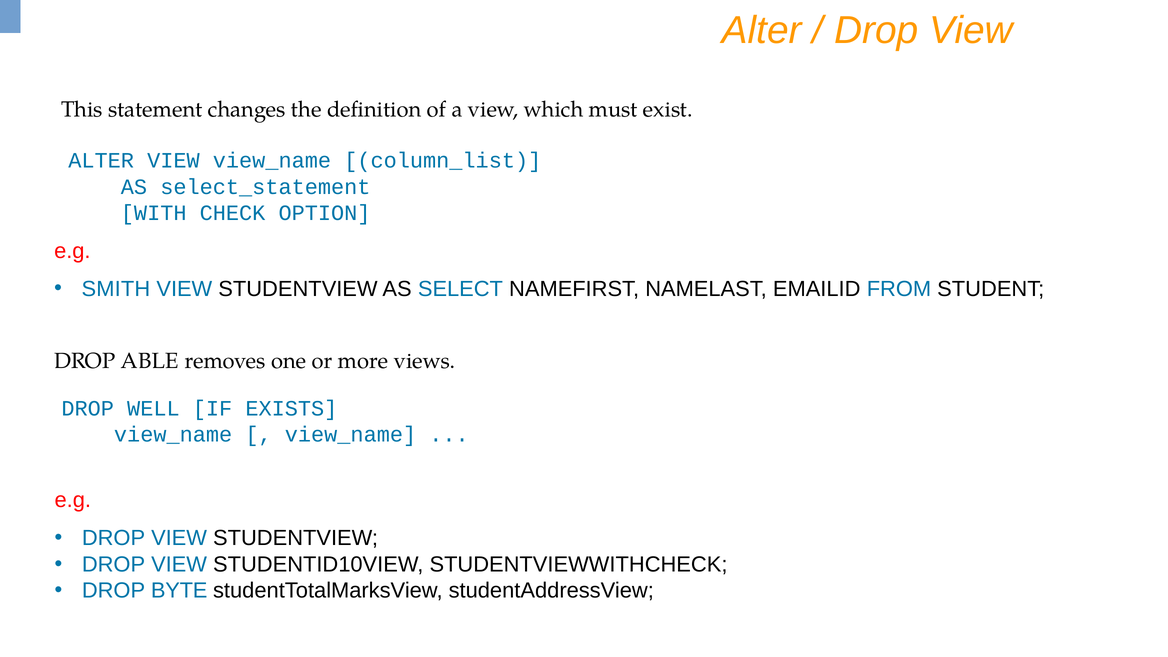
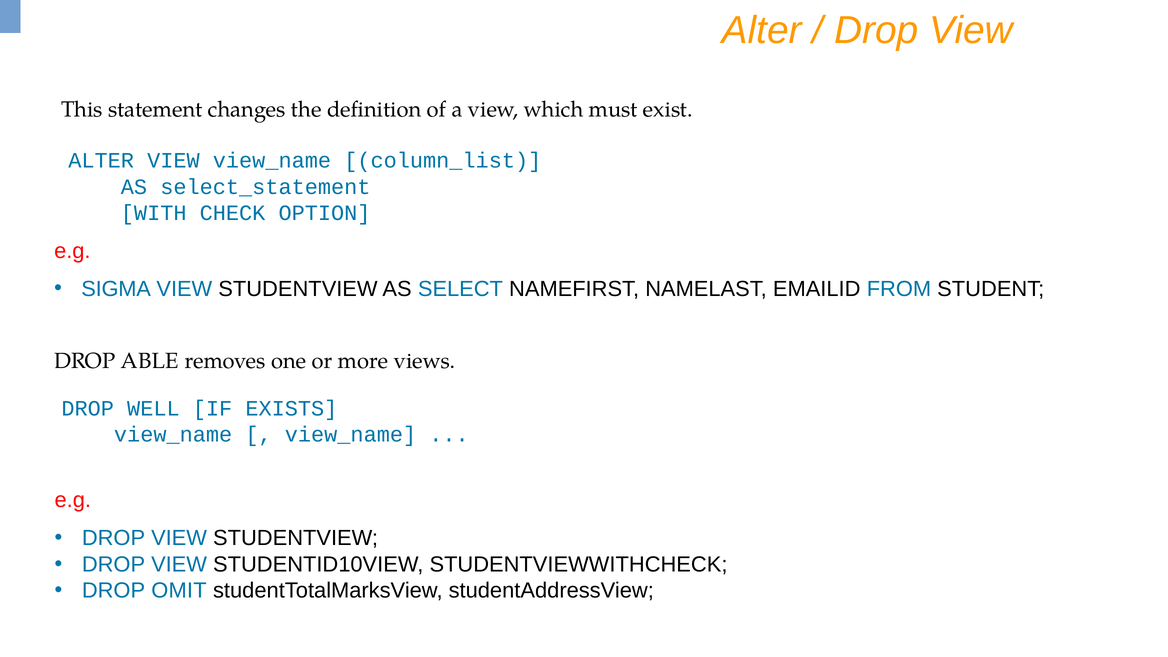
SMITH: SMITH -> SIGMA (116, 289)
BYTE: BYTE -> OMIT (179, 591)
